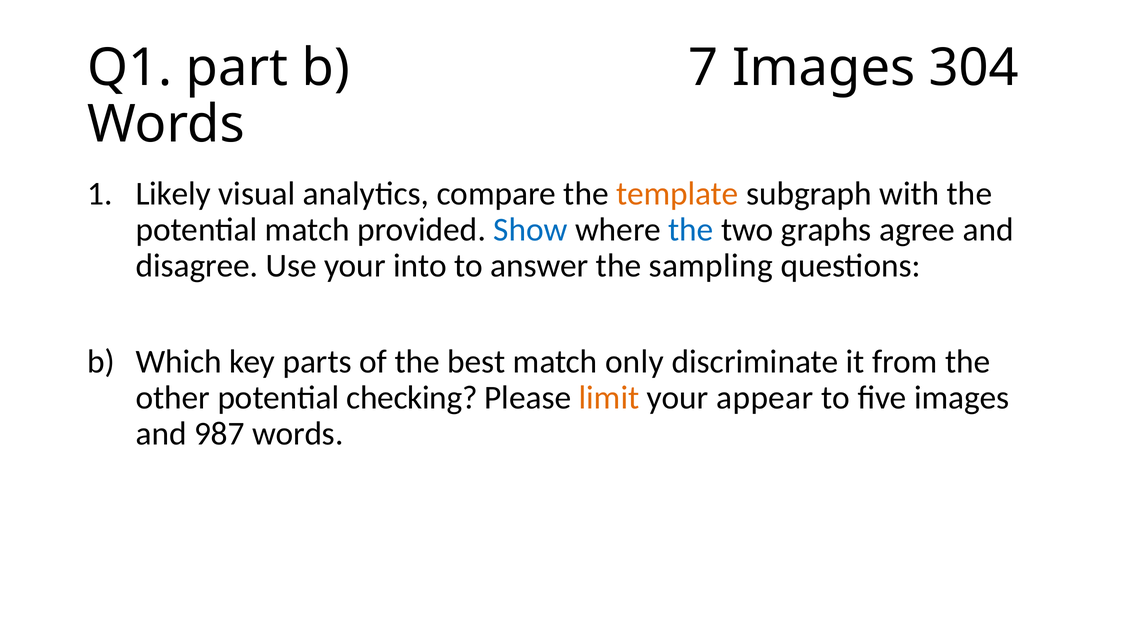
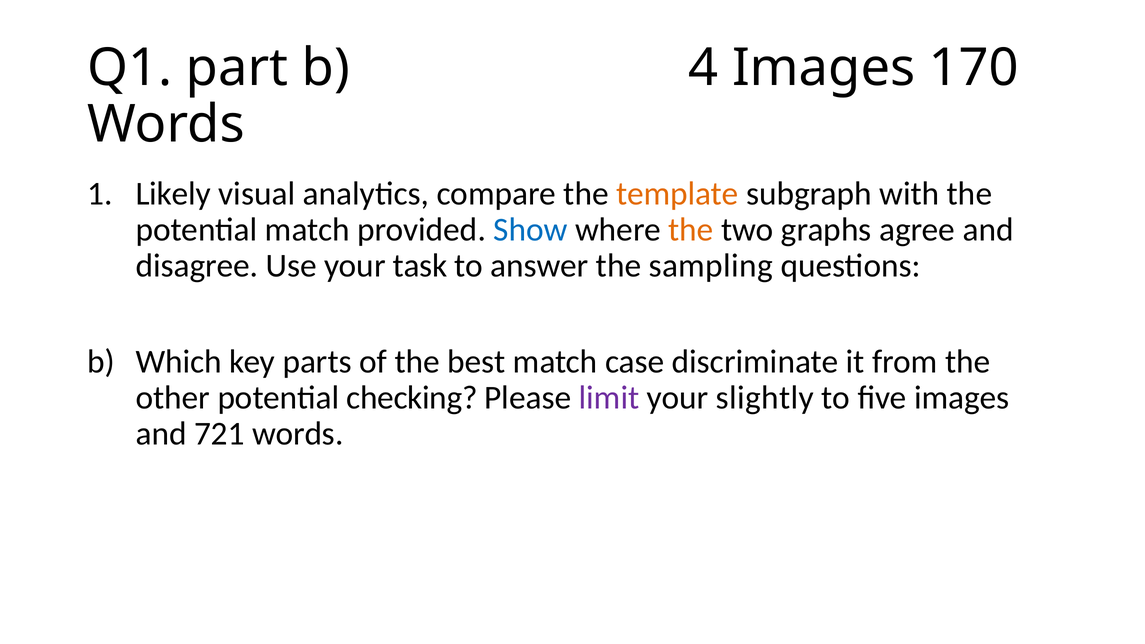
7: 7 -> 4 (703, 68)
304: 304 -> 170 (974, 68)
the colour: blue -> orange (691, 230)
into: into -> task (420, 266)
only: only -> case (635, 362)
limit colour: orange -> purple (609, 398)
appear: appear -> slightly (765, 398)
987: 987 -> 721 (219, 434)
